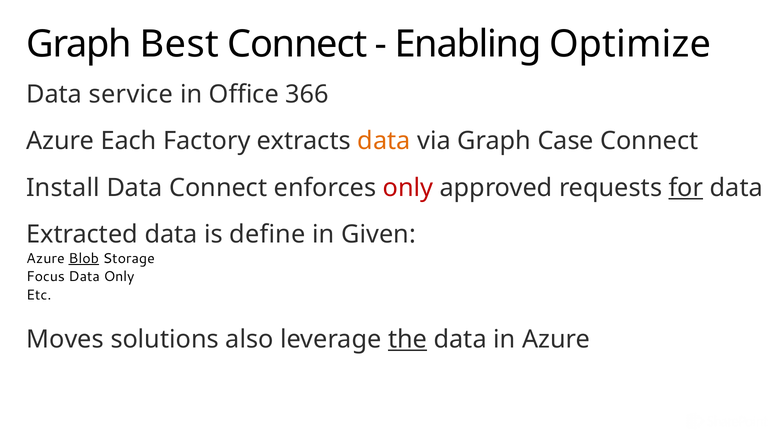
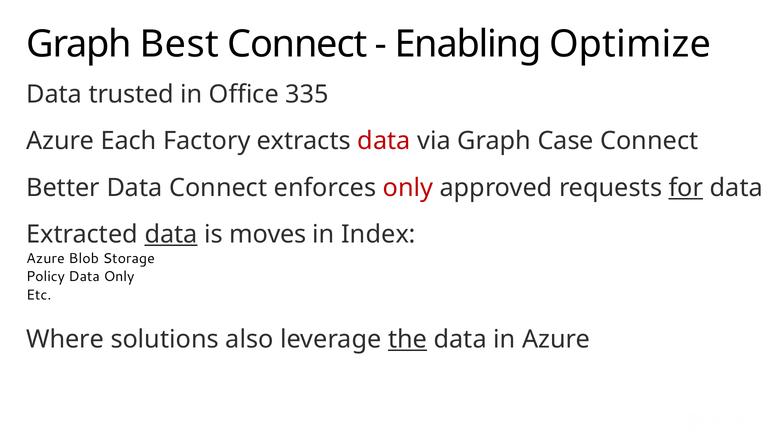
service: service -> trusted (131, 95)
366: 366 -> 335 (307, 95)
data colour: orange -> red (384, 141)
Install: Install -> Better (63, 188)
data underline: none -> present (171, 234)
define: define -> moves (268, 234)
Given: Given -> Index (378, 234)
Blob underline: present -> none (84, 259)
Focus: Focus -> Policy (45, 277)
Moves: Moves -> Where (65, 340)
